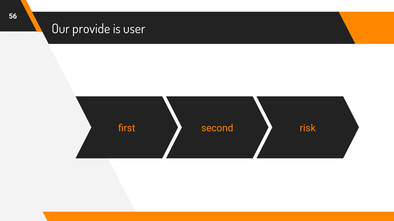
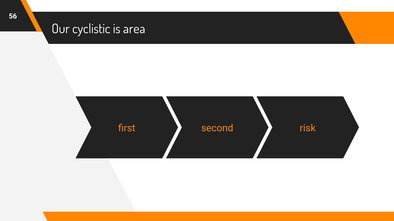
provide: provide -> cyclistic (91, 29)
user: user -> area (134, 29)
